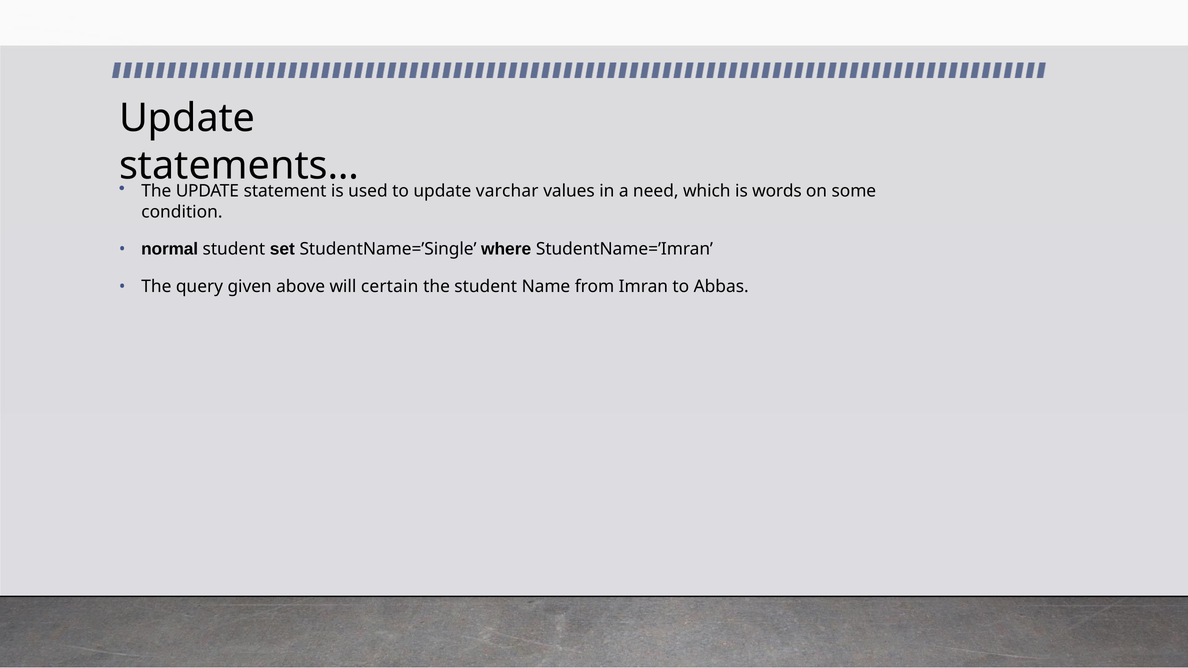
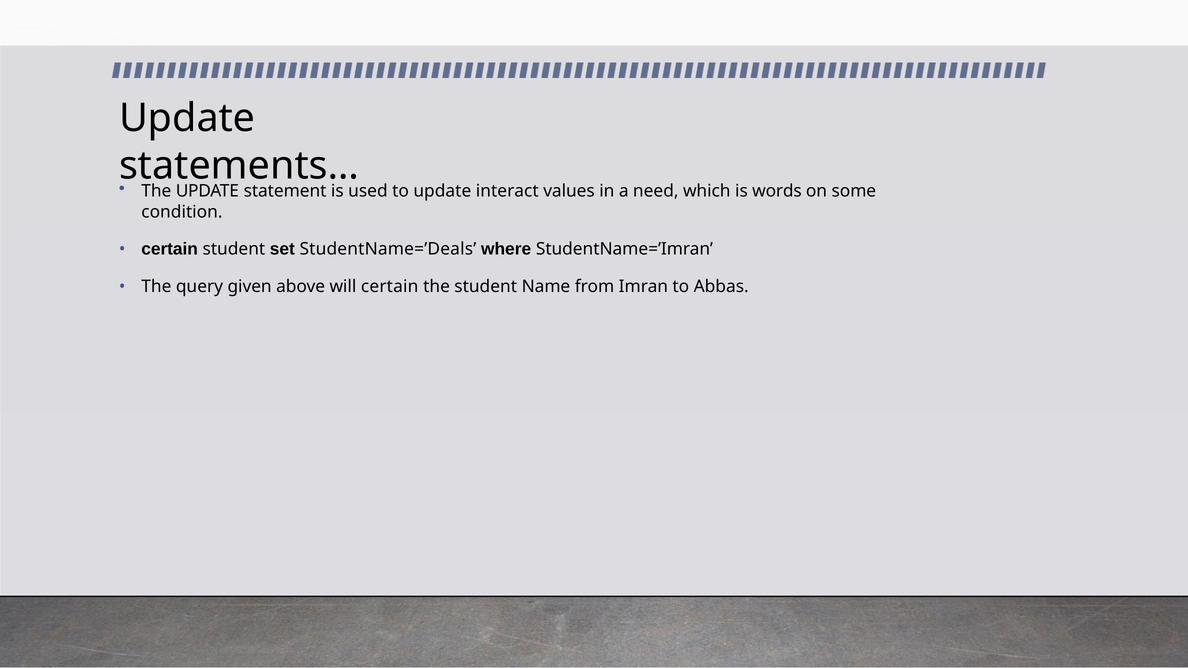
varchar: varchar -> interact (507, 191)
normal: normal -> certain (170, 249)
StudentName=’Single: StudentName=’Single -> StudentName=’Deals (388, 249)
